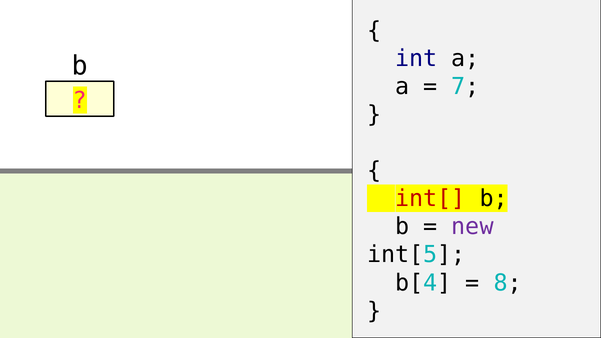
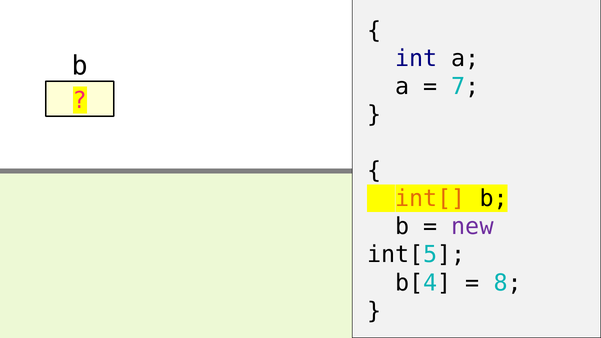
int[ colour: red -> orange (430, 199)
